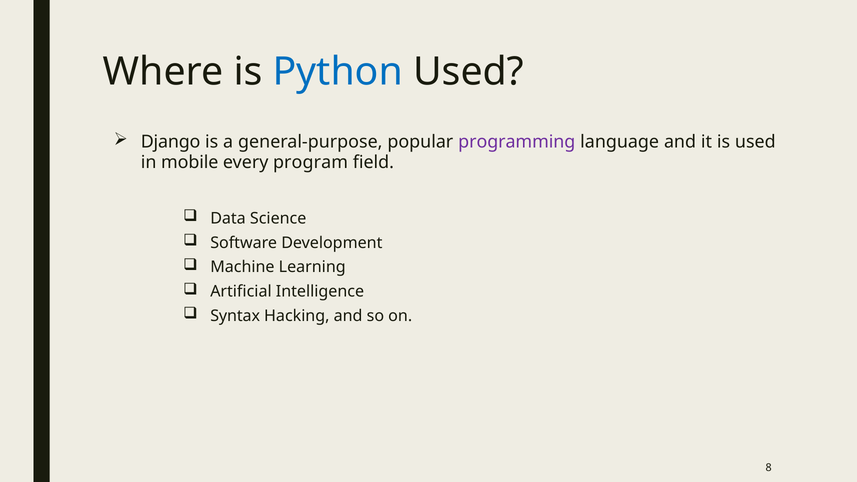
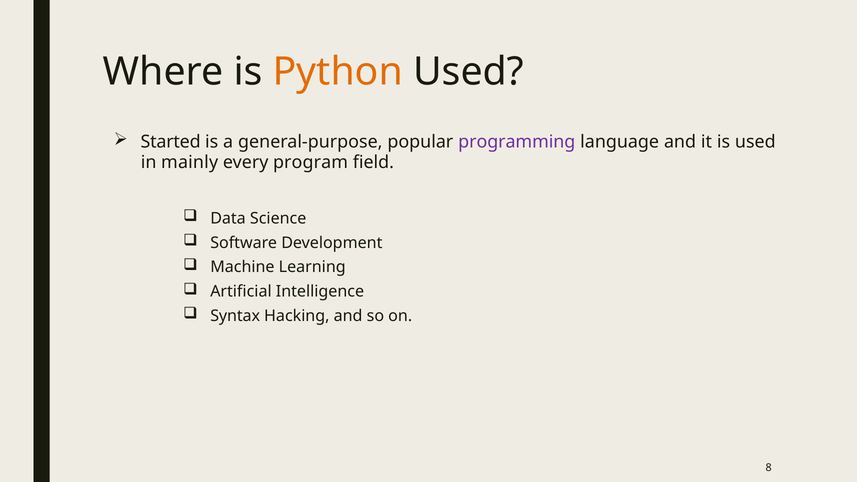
Python colour: blue -> orange (338, 72)
Django: Django -> Started (171, 142)
mobile: mobile -> mainly (190, 162)
